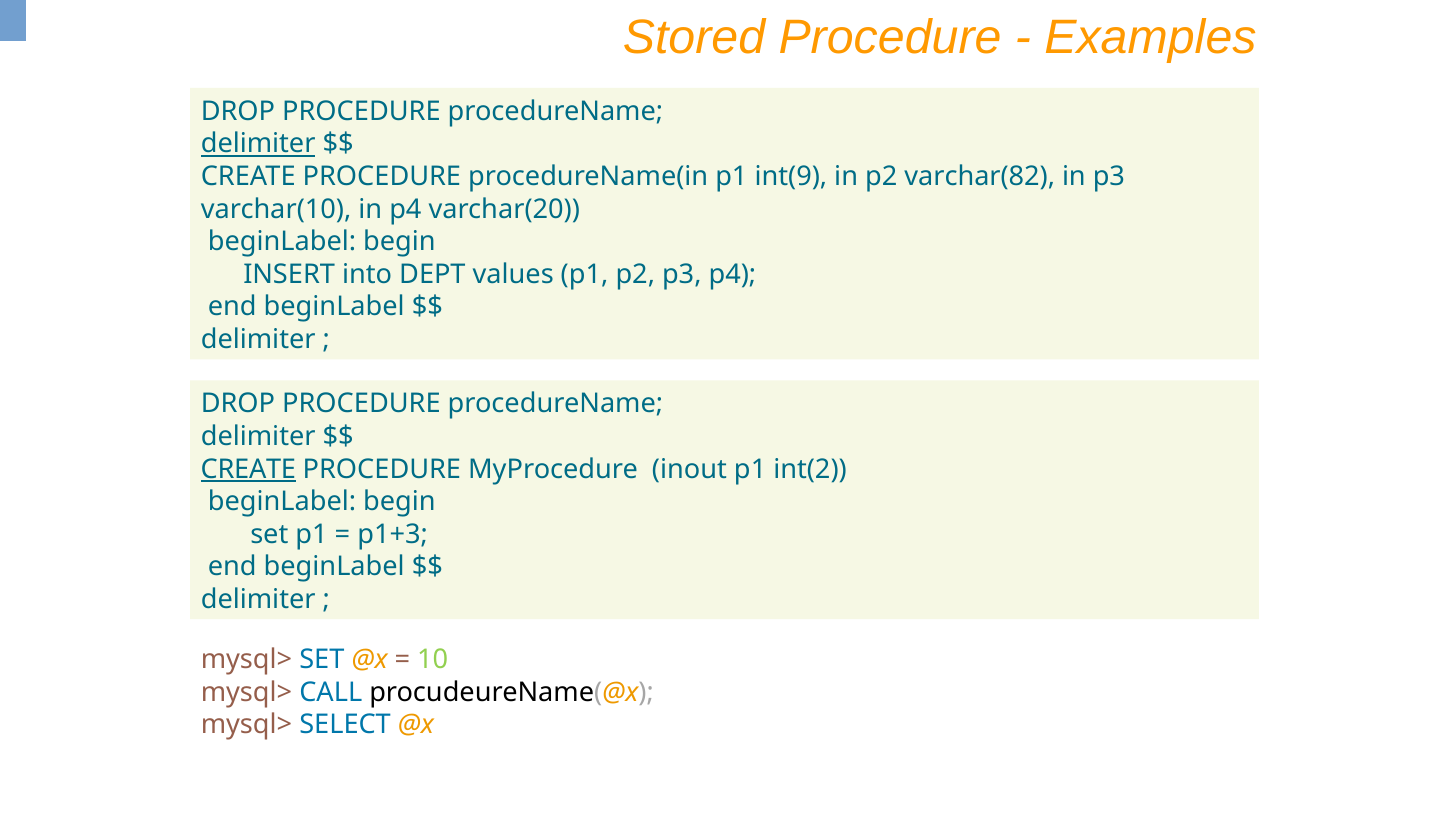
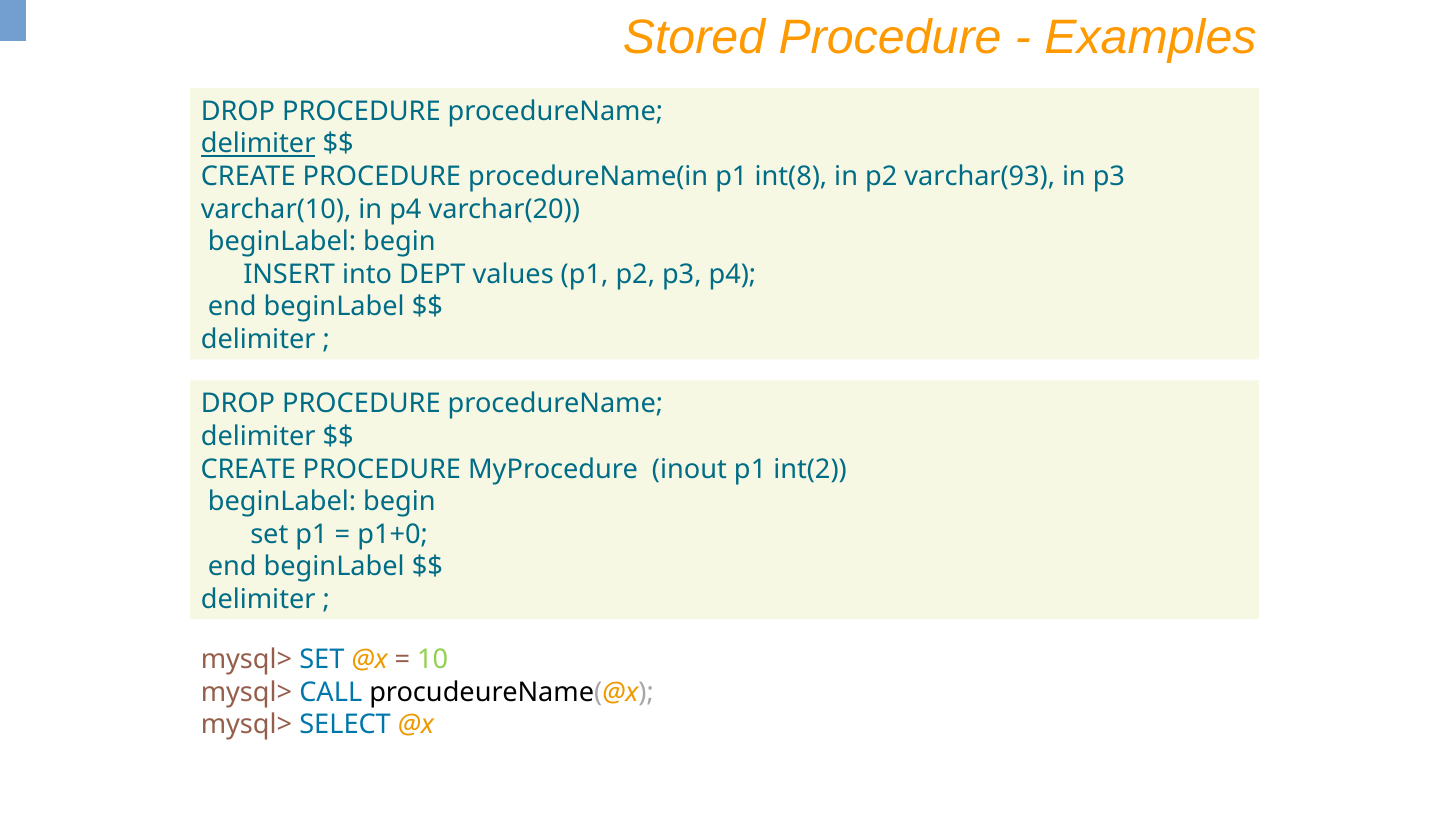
int(9: int(9 -> int(8 (791, 177)
varchar(82: varchar(82 -> varchar(93 (980, 177)
CREATE underline: present -> none (248, 469)
p1+3: p1+3 -> p1+0 (393, 534)
